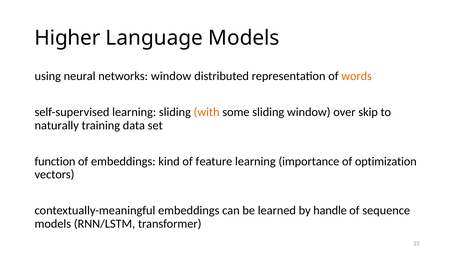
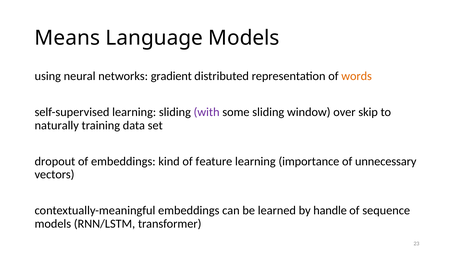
Higher: Higher -> Means (67, 38)
networks window: window -> gradient (171, 76)
with colour: orange -> purple (207, 112)
function: function -> dropout (55, 162)
optimization: optimization -> unnecessary (386, 162)
